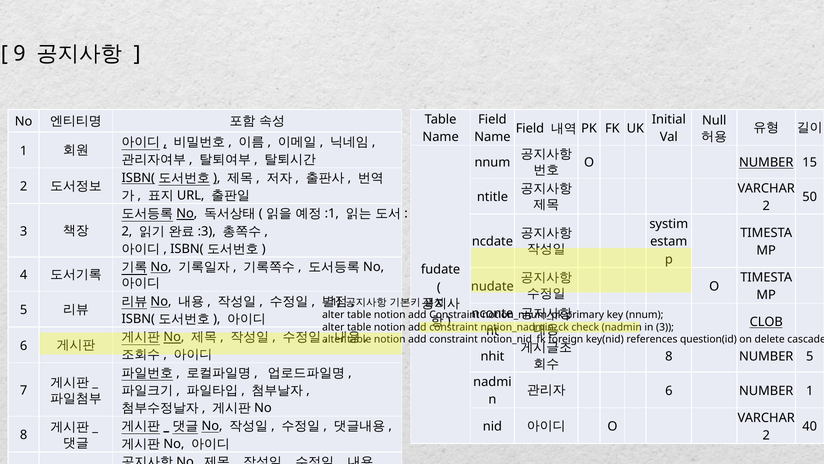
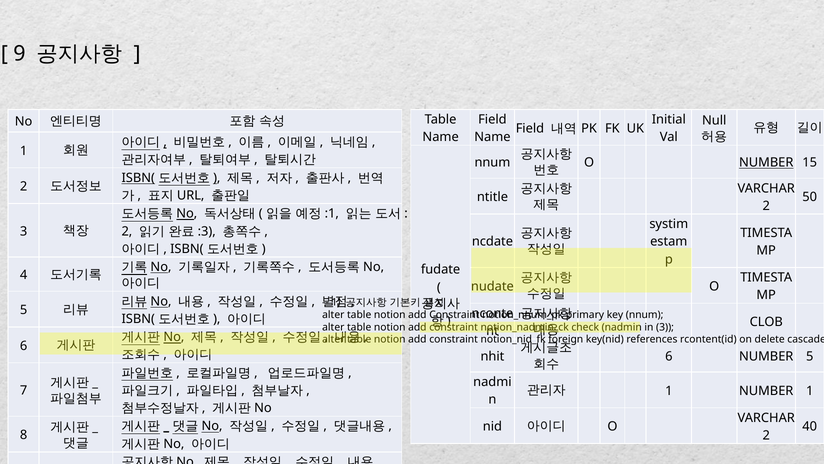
CLOB underline: present -> none (766, 322)
question(id: question(id -> rcontent(id (708, 339)
8: 8 -> 6 (669, 356)
6: 6 -> 1 (669, 390)
